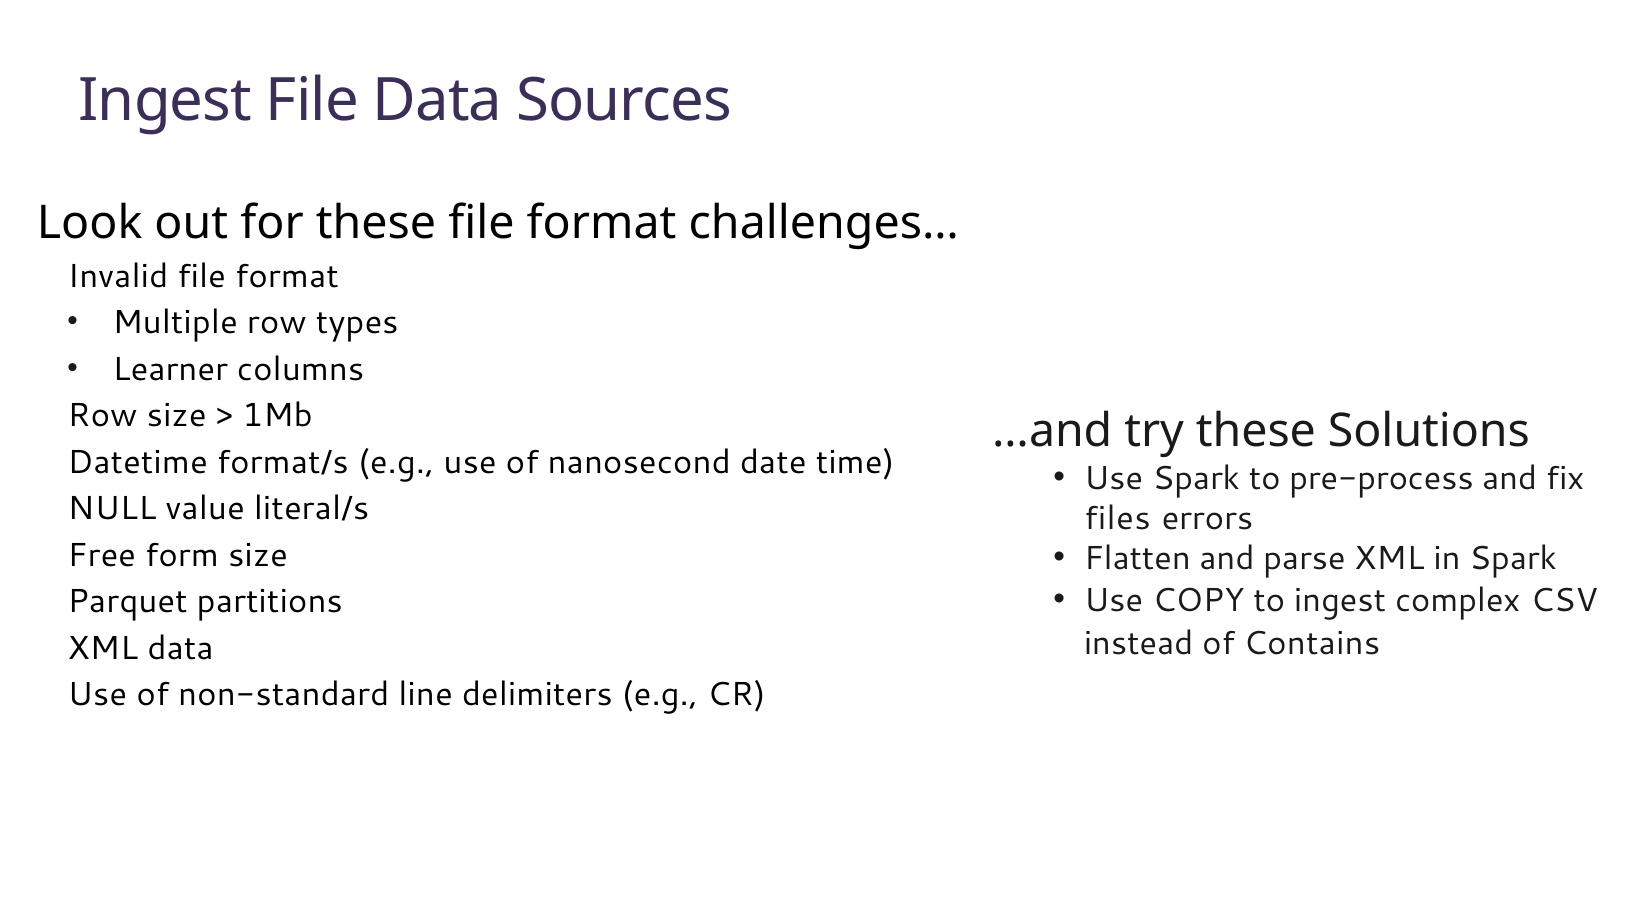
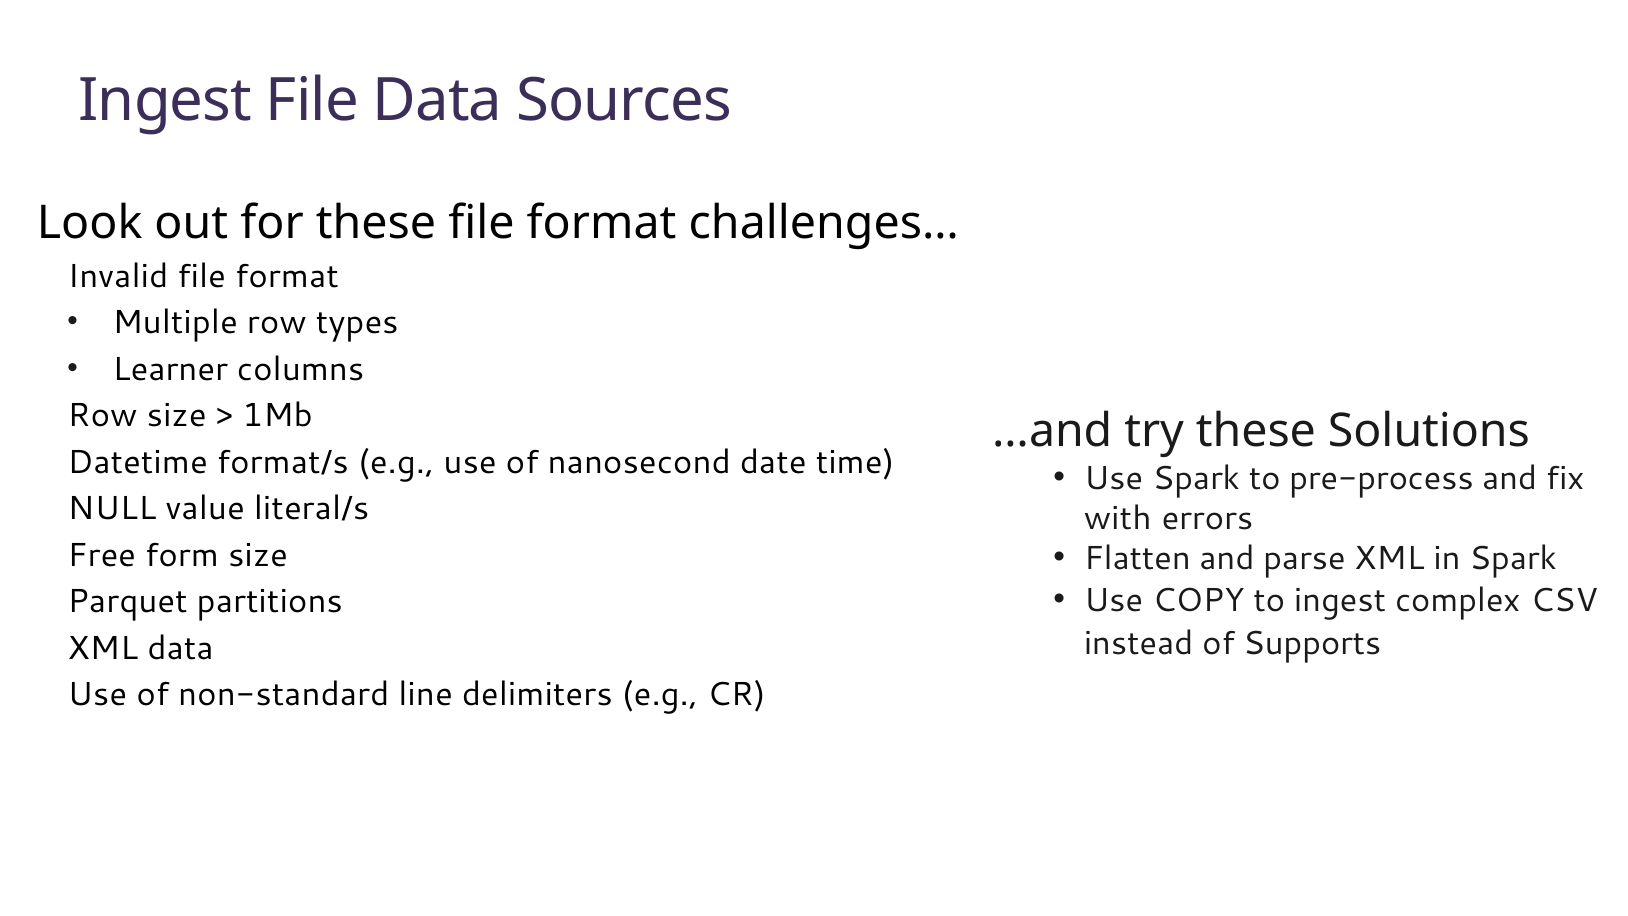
files: files -> with (1118, 518)
Contains: Contains -> Supports (1312, 643)
